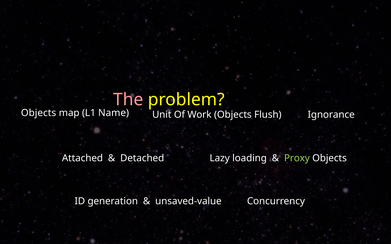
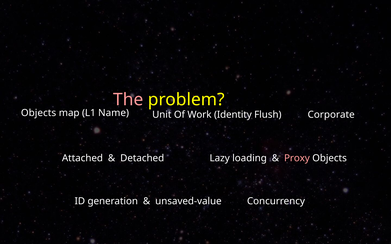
Work Objects: Objects -> Identity (233, 115)
Ignorance: Ignorance -> Corporate (331, 115)
Proxy colour: light green -> pink (297, 158)
